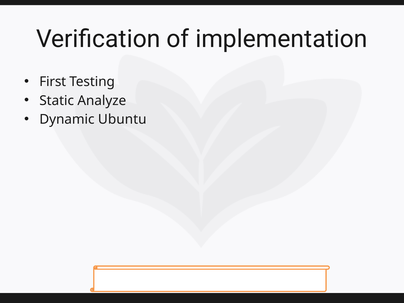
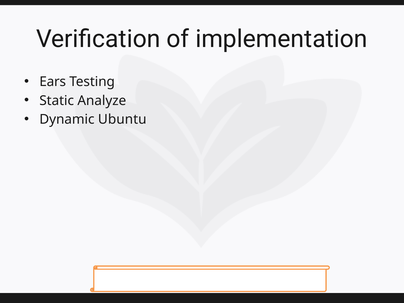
First: First -> Ears (53, 82)
